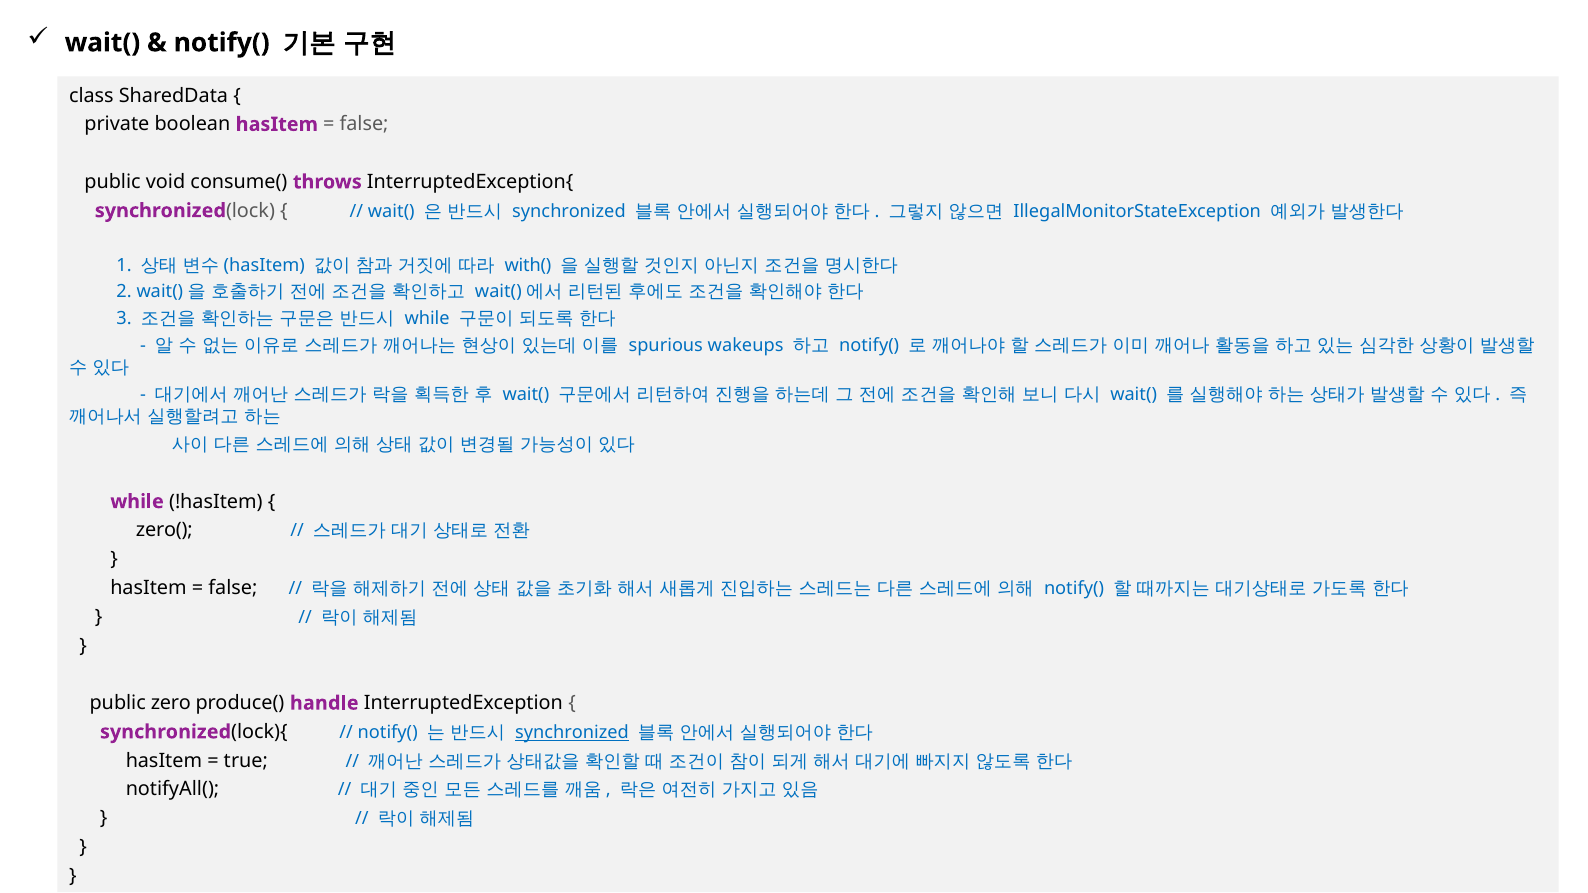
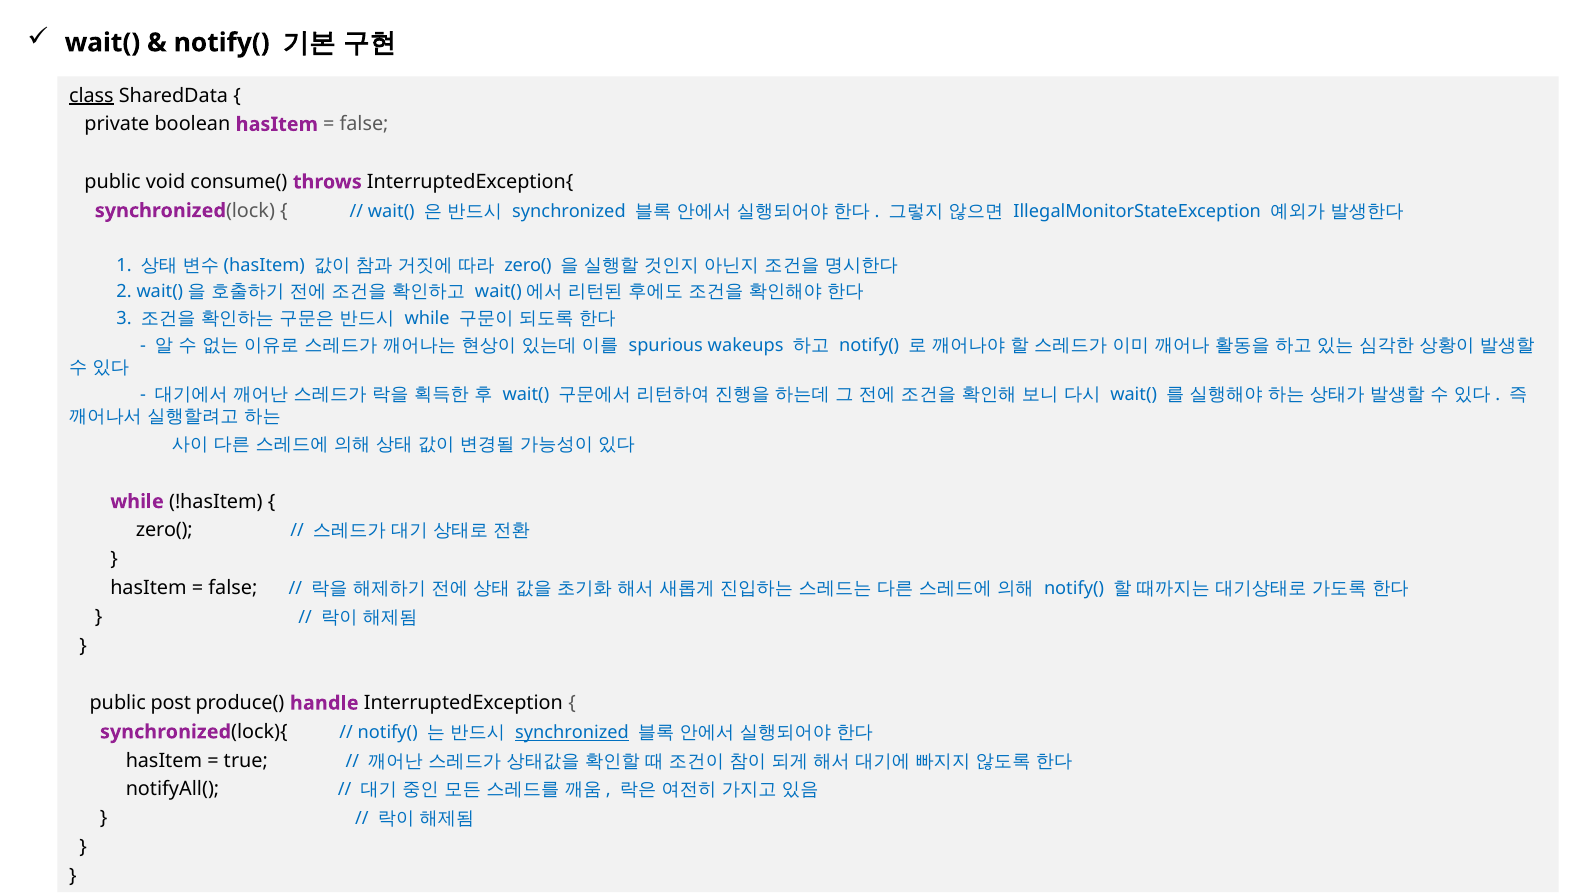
class underline: none -> present (91, 96)
with(: with( -> zero( (528, 265)
zero: zero -> post (171, 703)
